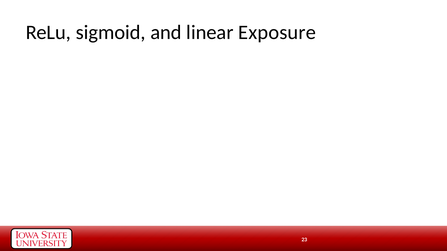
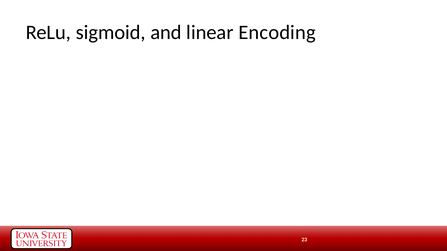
Exposure: Exposure -> Encoding (277, 32)
